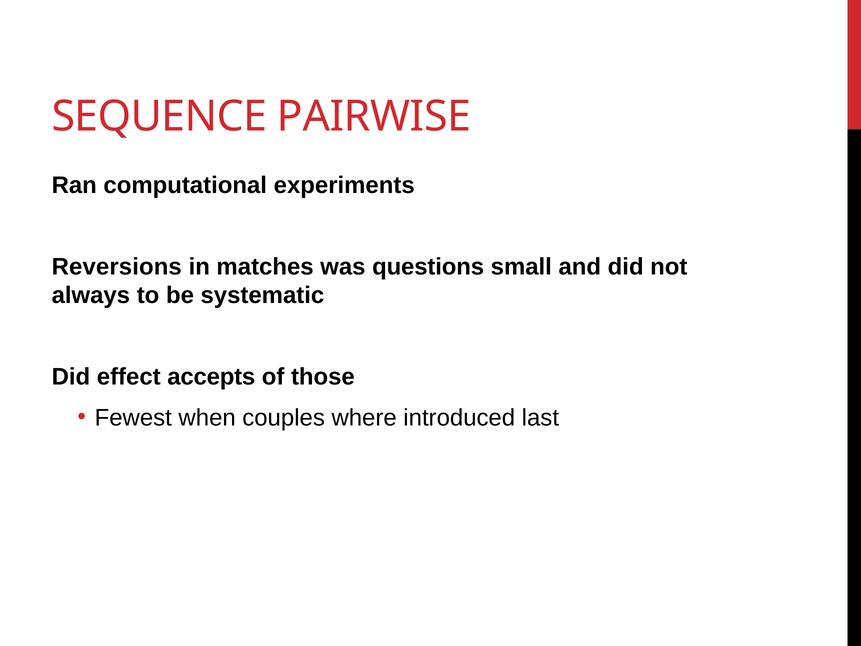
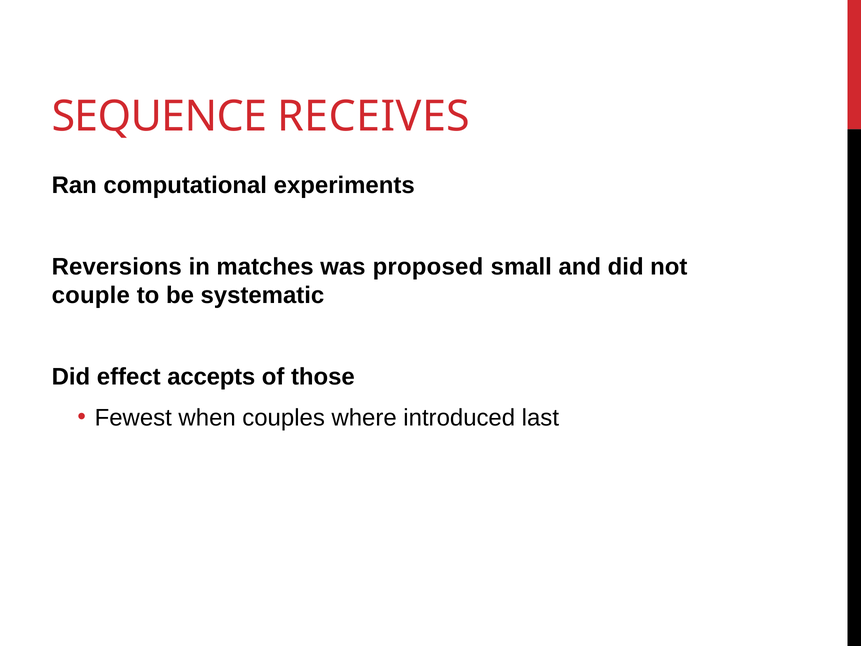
PAIRWISE: PAIRWISE -> RECEIVES (374, 116)
questions: questions -> proposed (428, 267)
always: always -> couple (91, 295)
